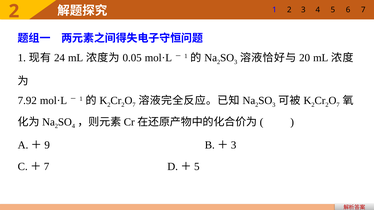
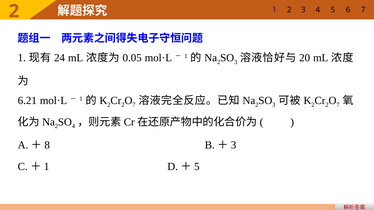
7.92: 7.92 -> 6.21 (27, 101)
9: 9 -> 8 (47, 145)
7: 7 -> 1 (47, 167)
